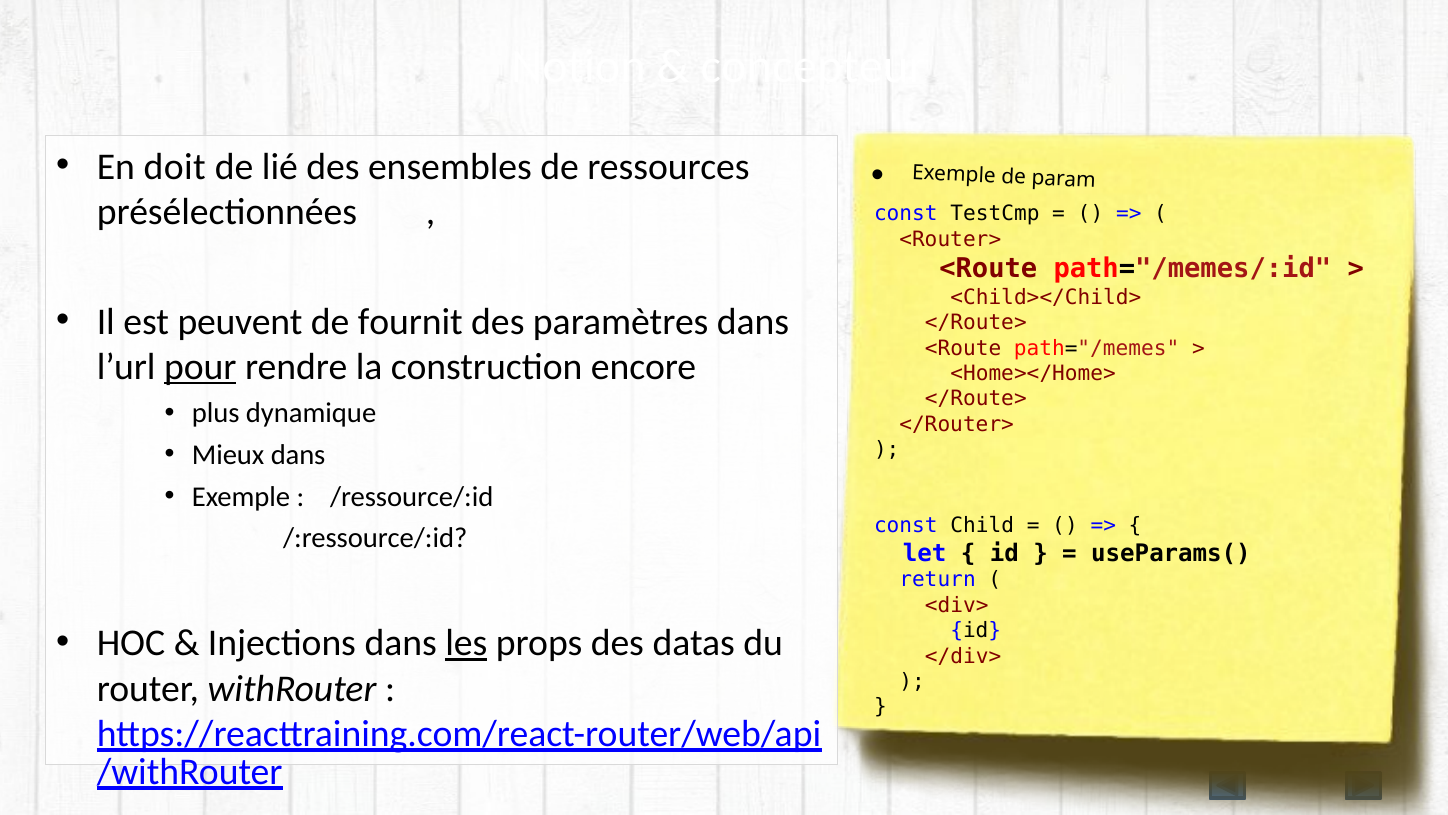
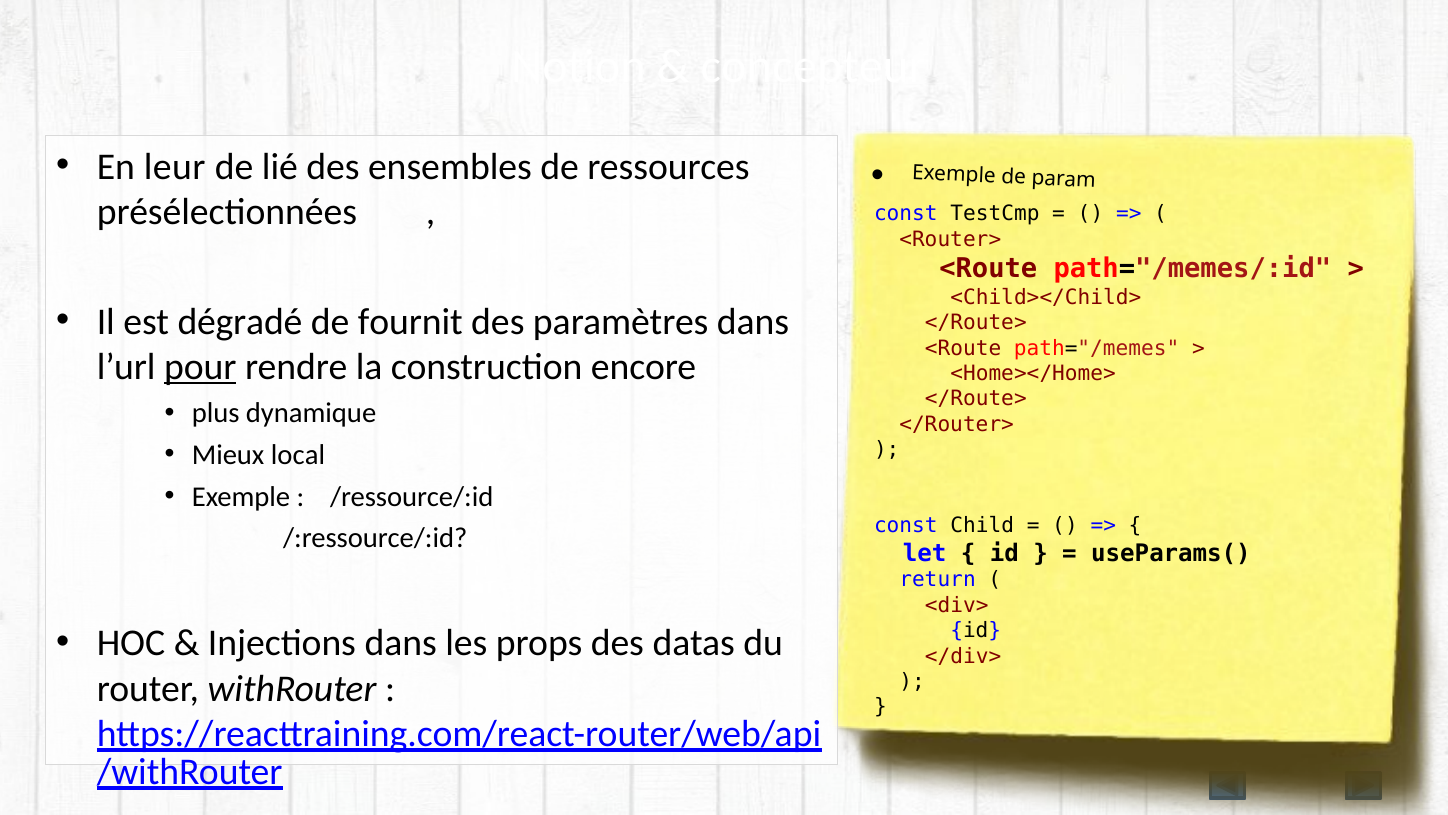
doit: doit -> leur (175, 166)
peuvent: peuvent -> dégradé (240, 321)
Mieux dans: dans -> local (298, 455)
les underline: present -> none (466, 643)
